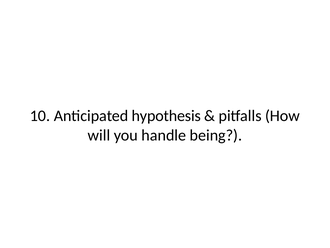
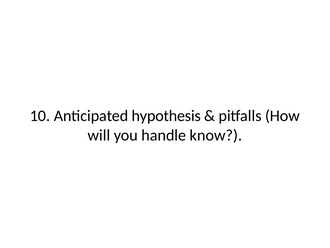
being: being -> know (216, 135)
